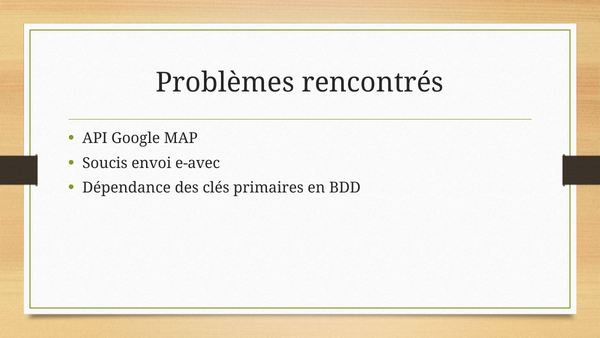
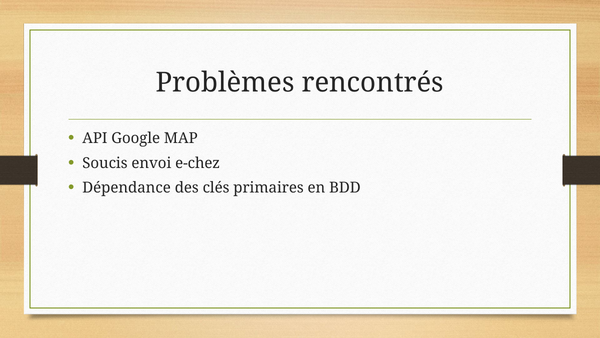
e-avec: e-avec -> e-chez (198, 163)
